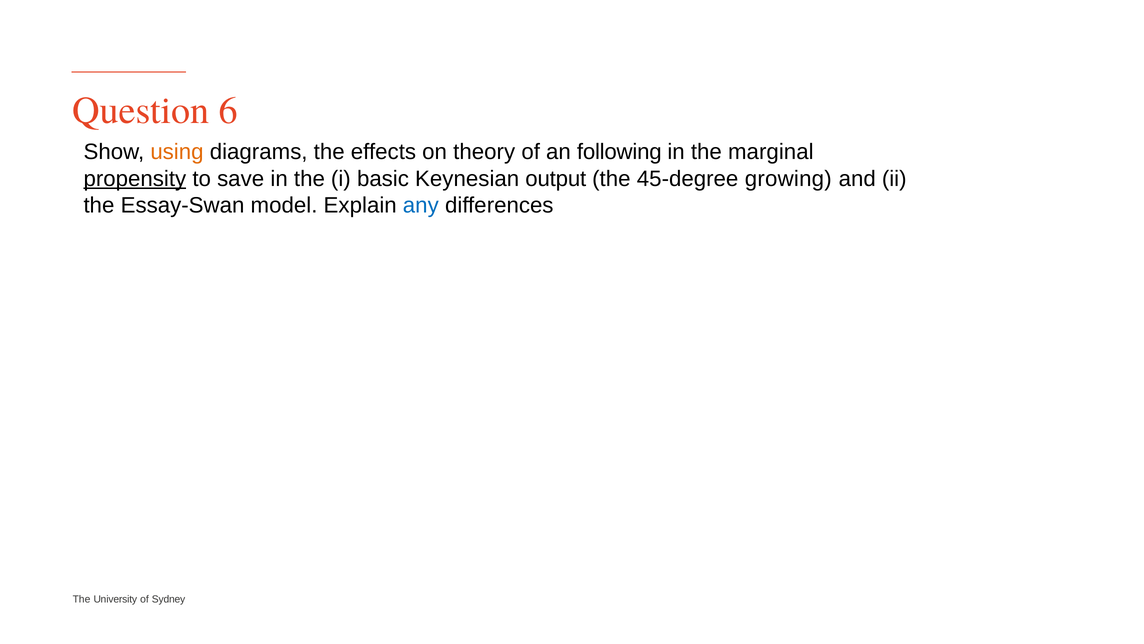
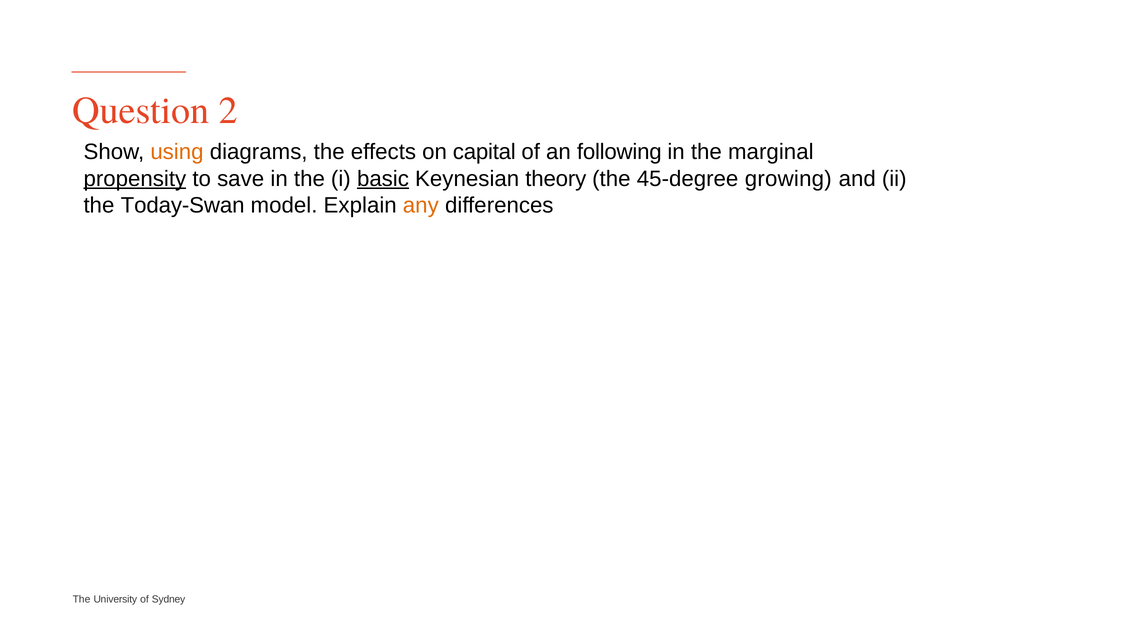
6: 6 -> 2 (228, 111)
theory: theory -> capital (484, 152)
basic underline: none -> present (383, 179)
output: output -> theory (556, 179)
Essay-Swan: Essay-Swan -> Today-Swan (183, 205)
any colour: blue -> orange (421, 205)
